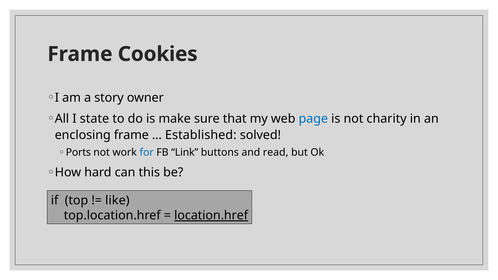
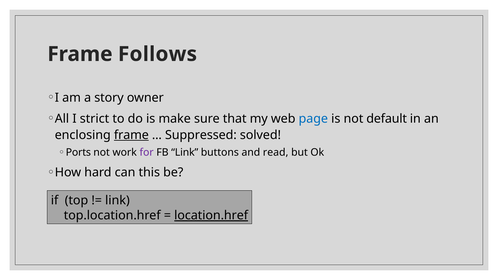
Cookies: Cookies -> Follows (157, 54)
state: state -> strict (94, 119)
charity: charity -> default (387, 119)
frame underline: none -> present (131, 135)
Established: Established -> Suppressed (201, 135)
for colour: blue -> purple (147, 153)
like: like -> link (117, 201)
